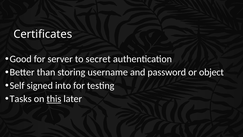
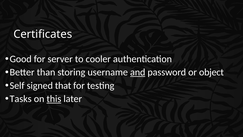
secret: secret -> cooler (98, 59)
and underline: none -> present (138, 72)
into: into -> that (63, 85)
